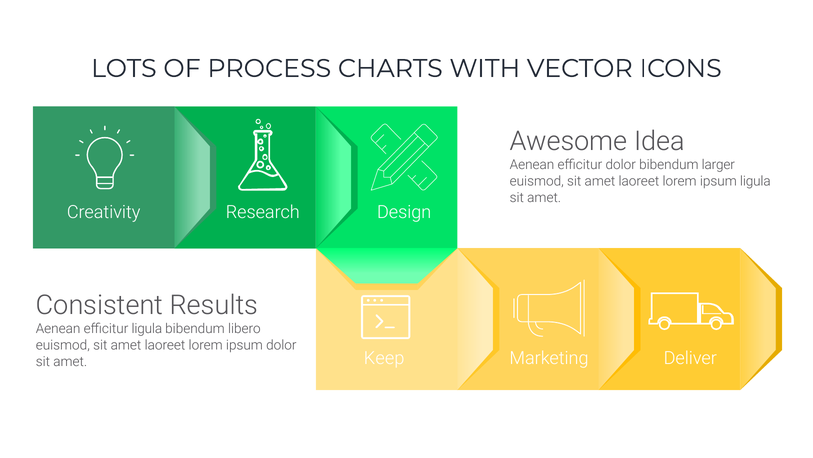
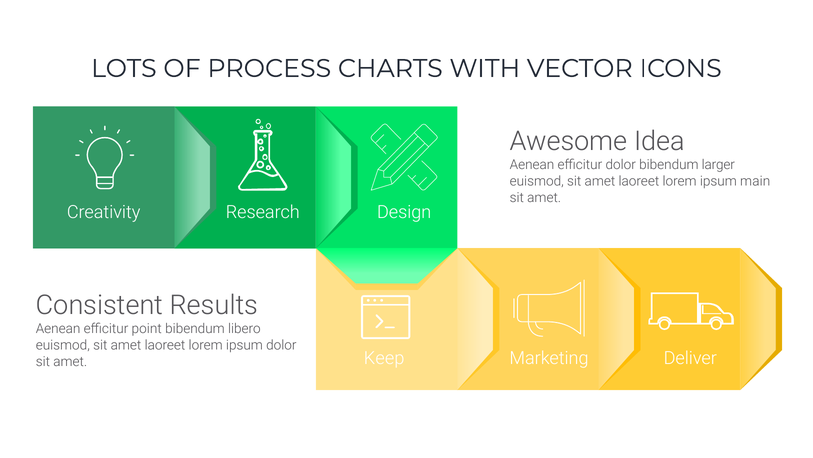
ipsum ligula: ligula -> main (755, 181)
efficitur ligula: ligula -> point (147, 328)
